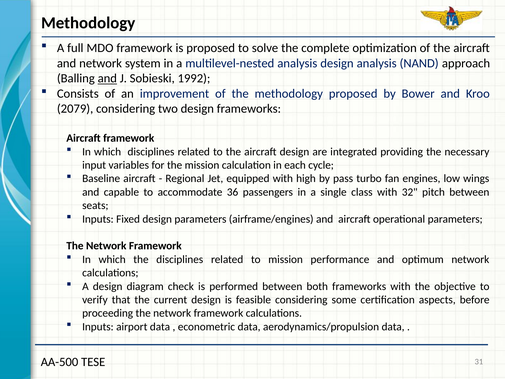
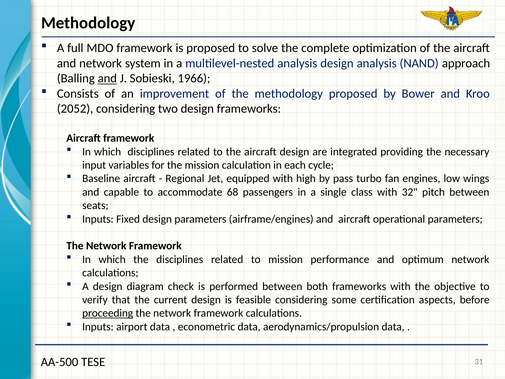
1992: 1992 -> 1966 (194, 78)
2079: 2079 -> 2052 (75, 109)
36: 36 -> 68 (233, 192)
proceeding underline: none -> present (108, 313)
